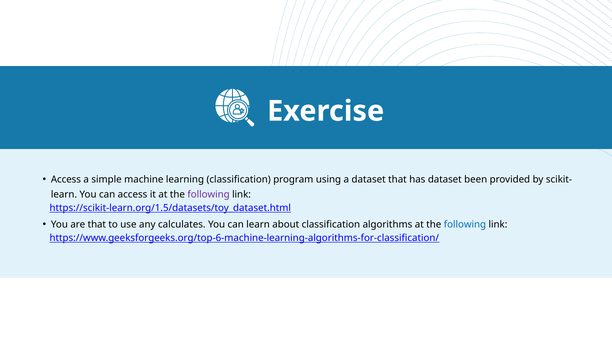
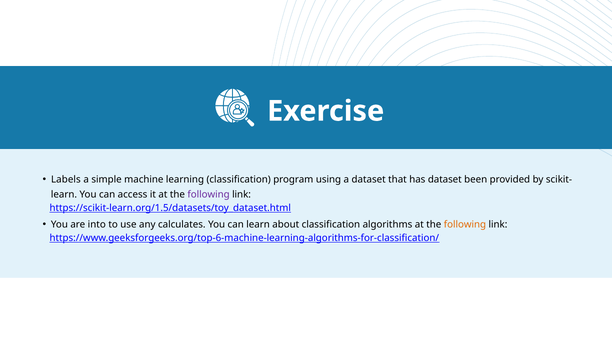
Access: Access -> Labels (66, 179)
are that: that -> into (97, 225)
following colour: blue -> orange (465, 225)
